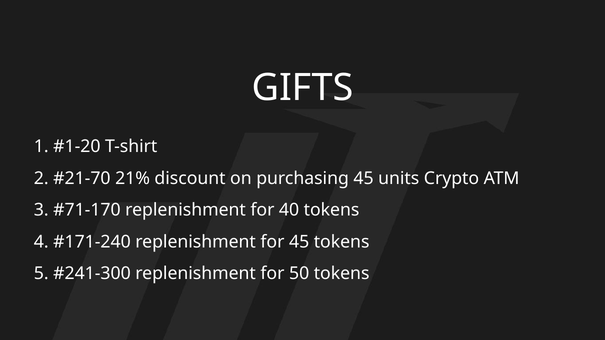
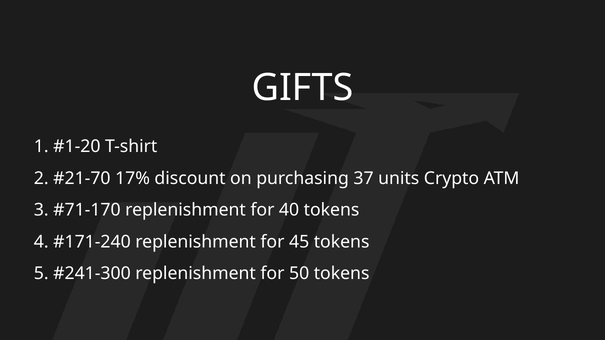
21%: 21% -> 17% (133, 178)
purchasing 45: 45 -> 37 (364, 178)
